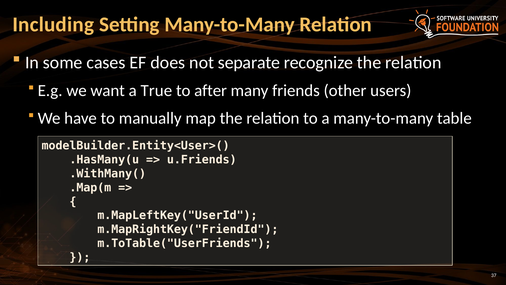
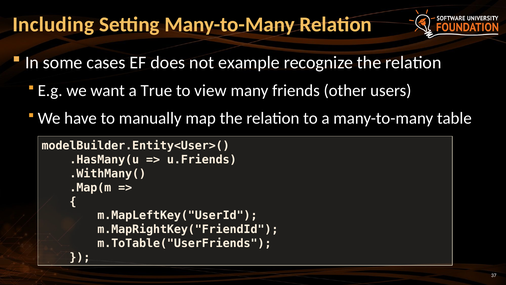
separate: separate -> example (249, 62)
after: after -> view (210, 90)
